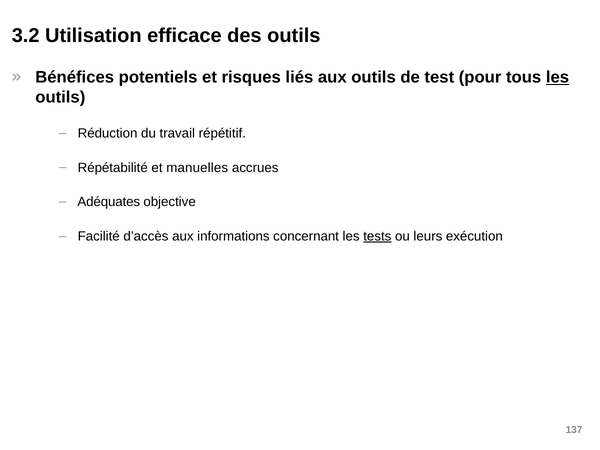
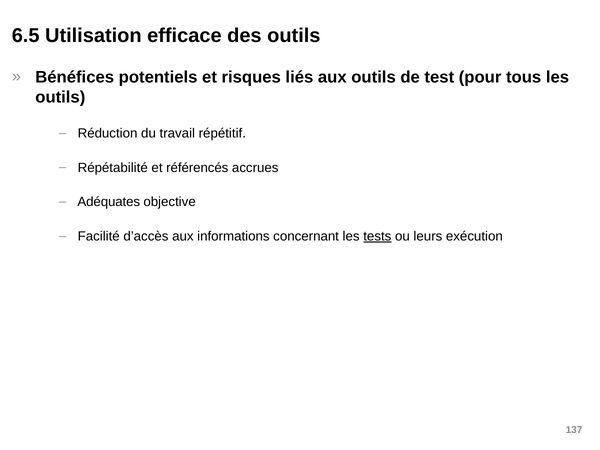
3.2: 3.2 -> 6.5 (26, 36)
les underline: present -> none (557, 77)
manuelles: manuelles -> référencés (197, 168)
